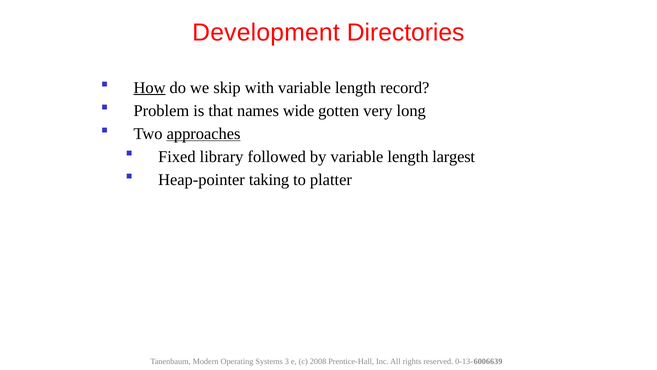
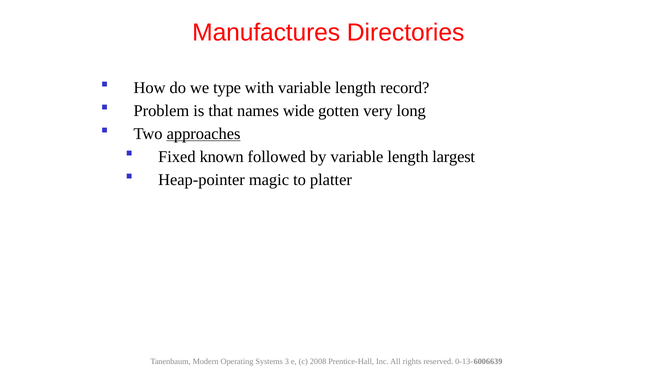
Development: Development -> Manufactures (266, 33)
How underline: present -> none (150, 88)
skip: skip -> type (227, 88)
library: library -> known (222, 157)
taking: taking -> magic (269, 179)
